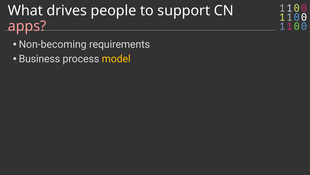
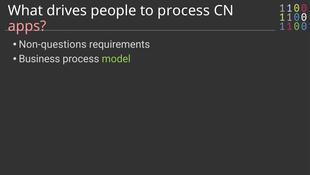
to support: support -> process (184, 11)
Non-becoming: Non-becoming -> Non-questions (53, 44)
model colour: yellow -> light green (116, 59)
